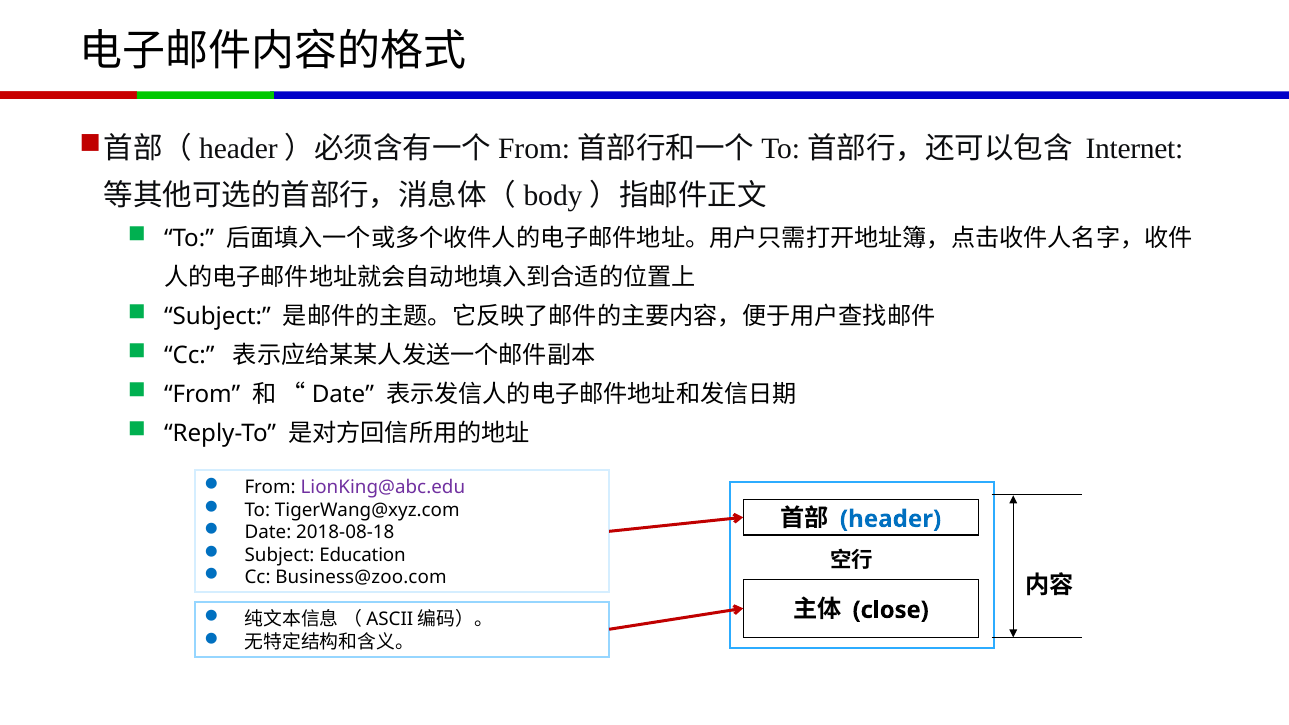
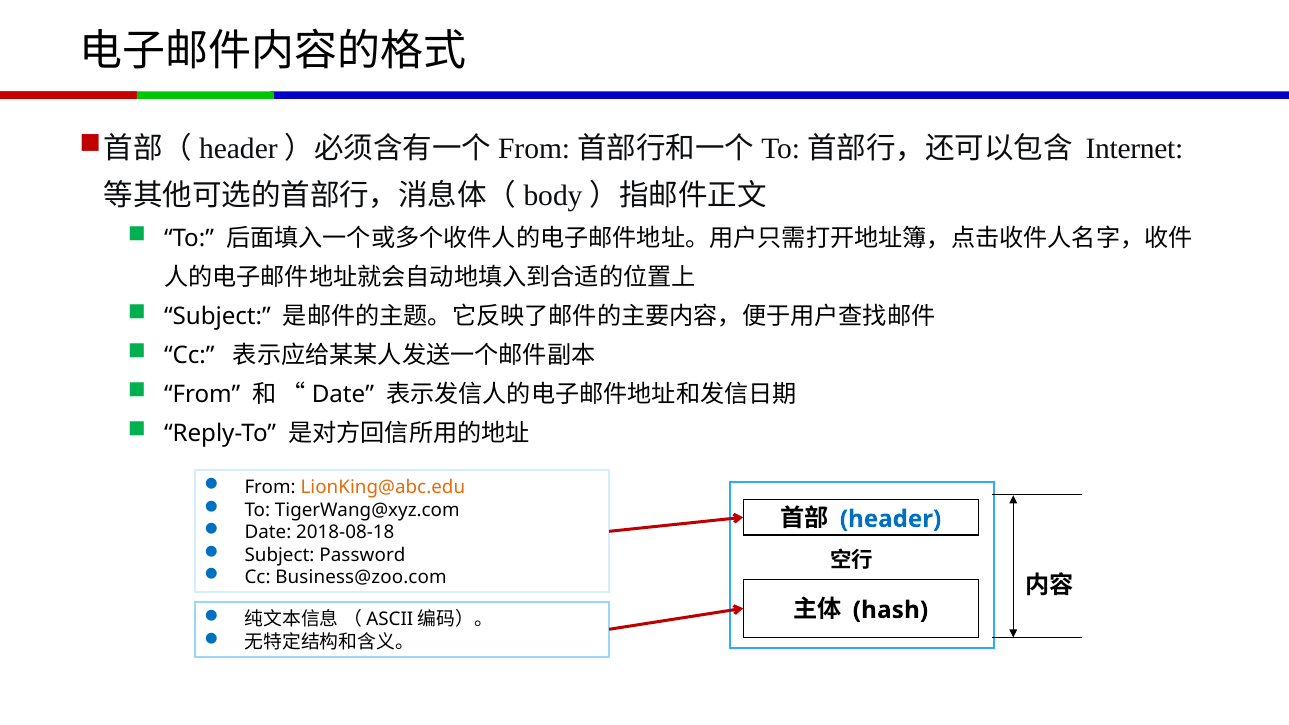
LionKing@abc.edu colour: purple -> orange (383, 488)
Education: Education -> Password (362, 555)
close: close -> hash (890, 610)
